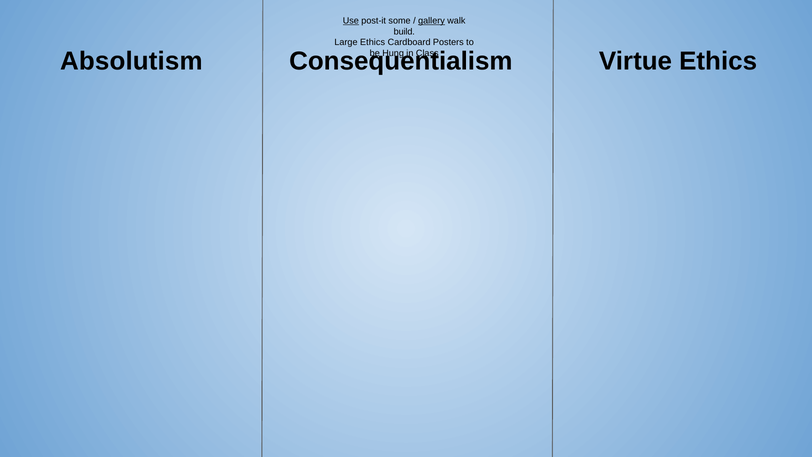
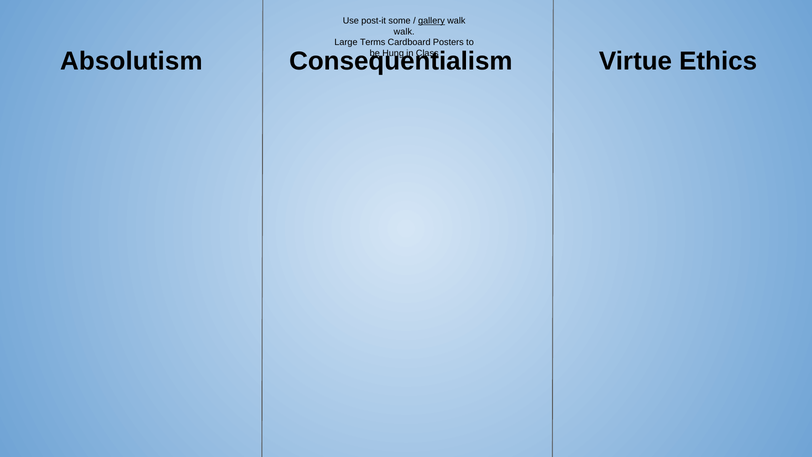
Use underline: present -> none (351, 21)
build: build -> walk (404, 32)
Large Ethics: Ethics -> Terms (373, 42)
